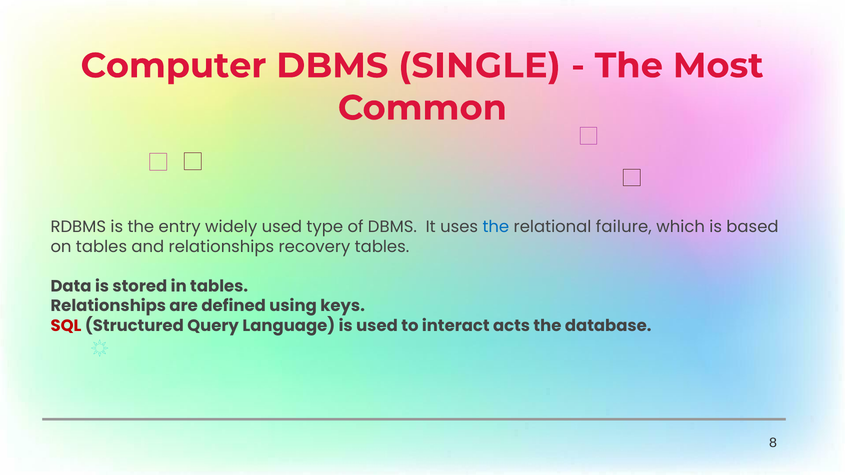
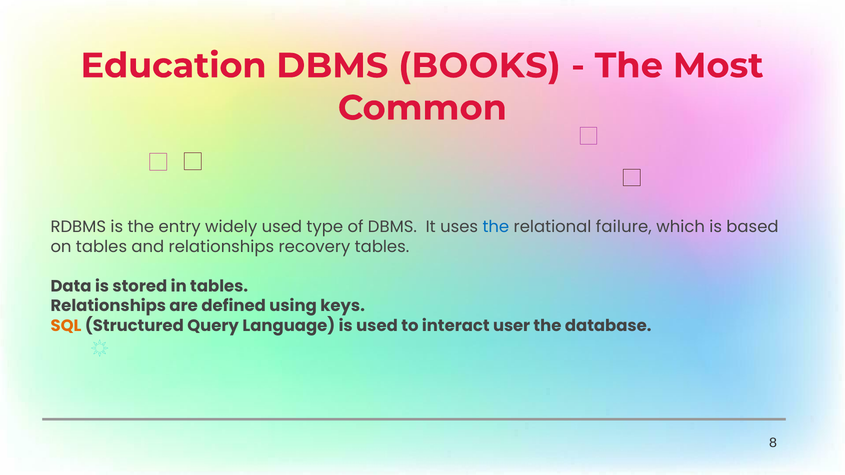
Computer: Computer -> Education (174, 66)
SINGLE: SINGLE -> BOOKS (480, 66)
SQL colour: red -> orange (66, 326)
acts: acts -> user (512, 326)
